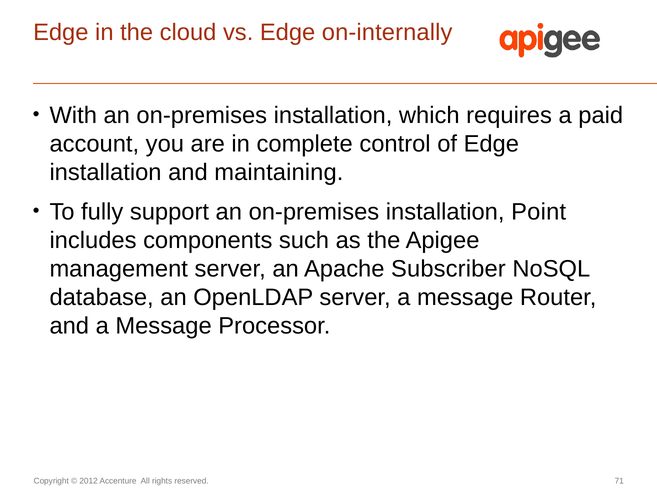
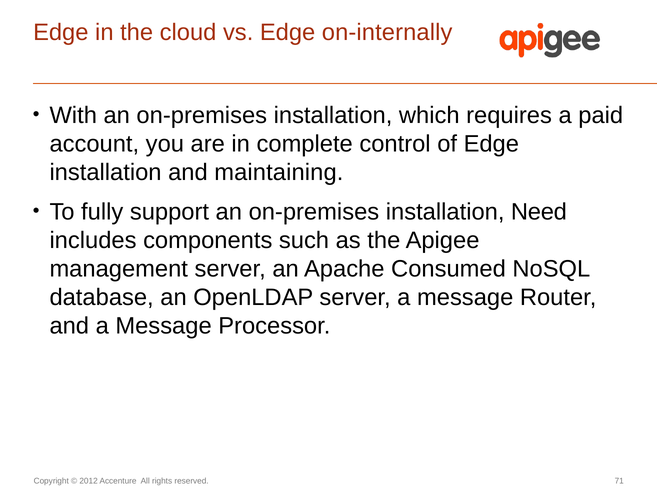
Point: Point -> Need (539, 212)
Subscriber: Subscriber -> Consumed (448, 269)
